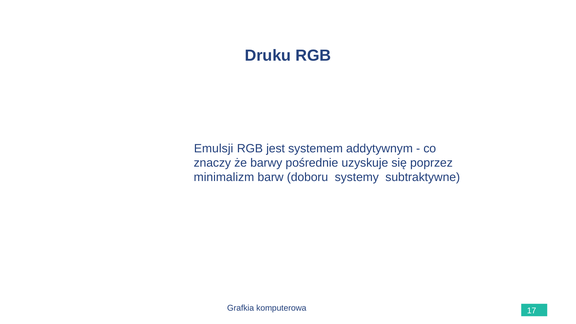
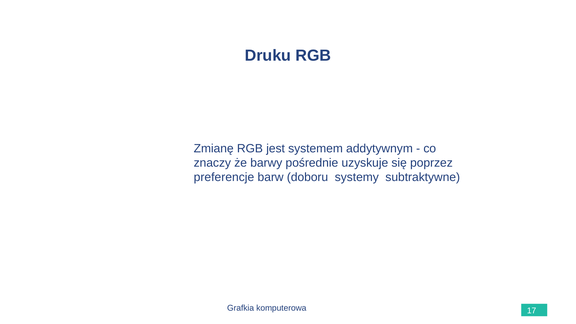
Emulsji: Emulsji -> Zmianę (214, 148)
minimalizm: minimalizm -> preferencje (224, 177)
